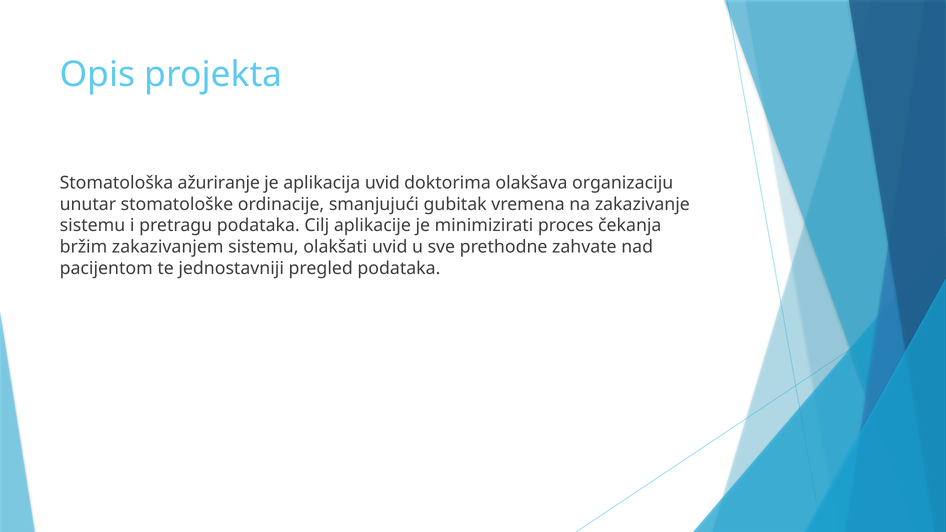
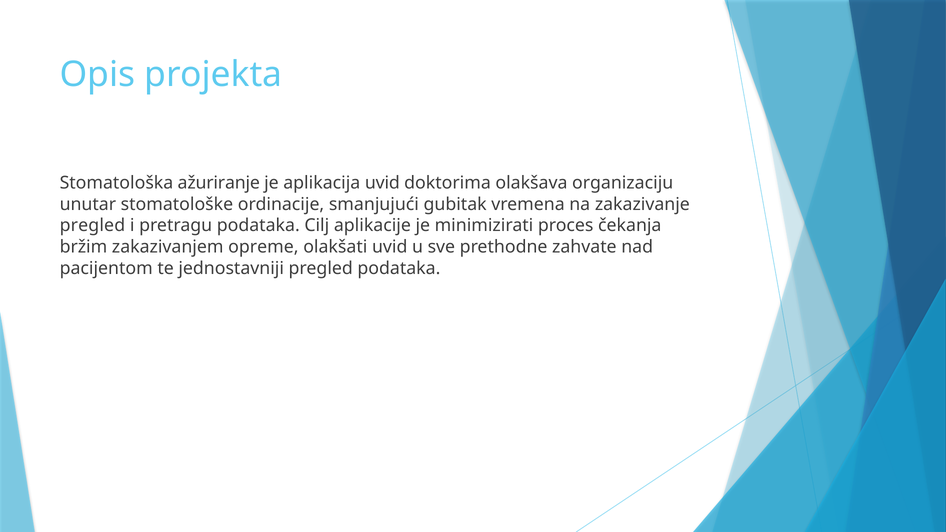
sistemu: sistemu -> pregled (92, 226)
zakazivanjem sistemu: sistemu -> opreme (263, 247)
